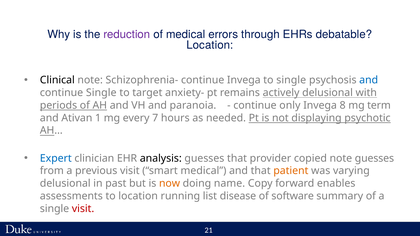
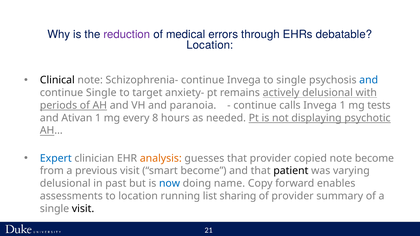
only: only -> calls (290, 105)
Invega 8: 8 -> 1 (343, 105)
term: term -> tests (379, 105)
7: 7 -> 8 (155, 118)
analysis colour: black -> orange (161, 158)
note guesses: guesses -> become (374, 158)
smart medical: medical -> become (203, 171)
patient colour: orange -> black (291, 171)
now colour: orange -> blue (170, 184)
disease: disease -> sharing (238, 196)
of software: software -> provider (293, 196)
visit colour: red -> black (83, 209)
